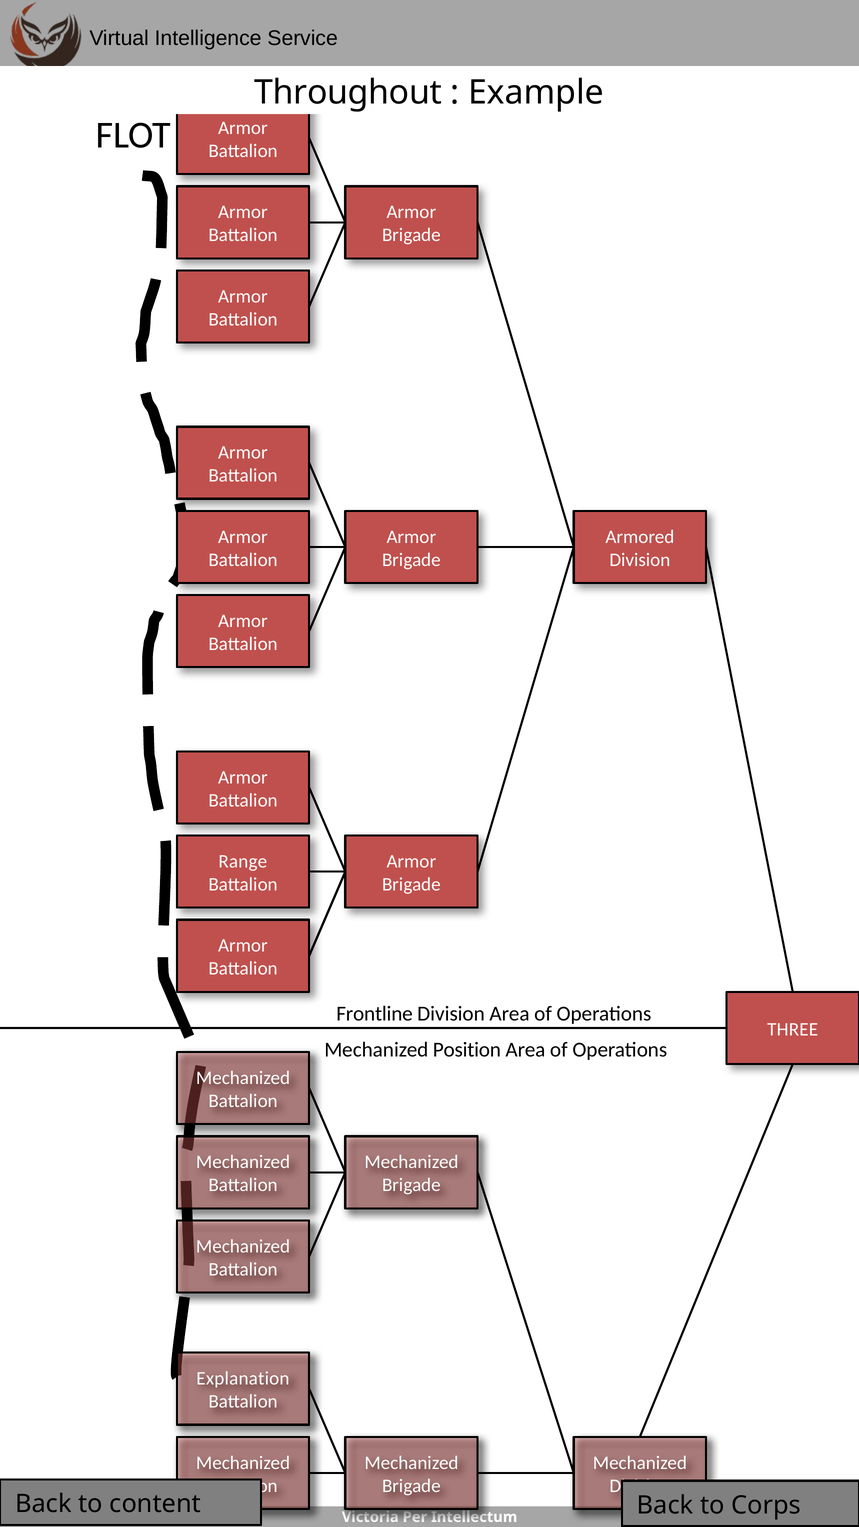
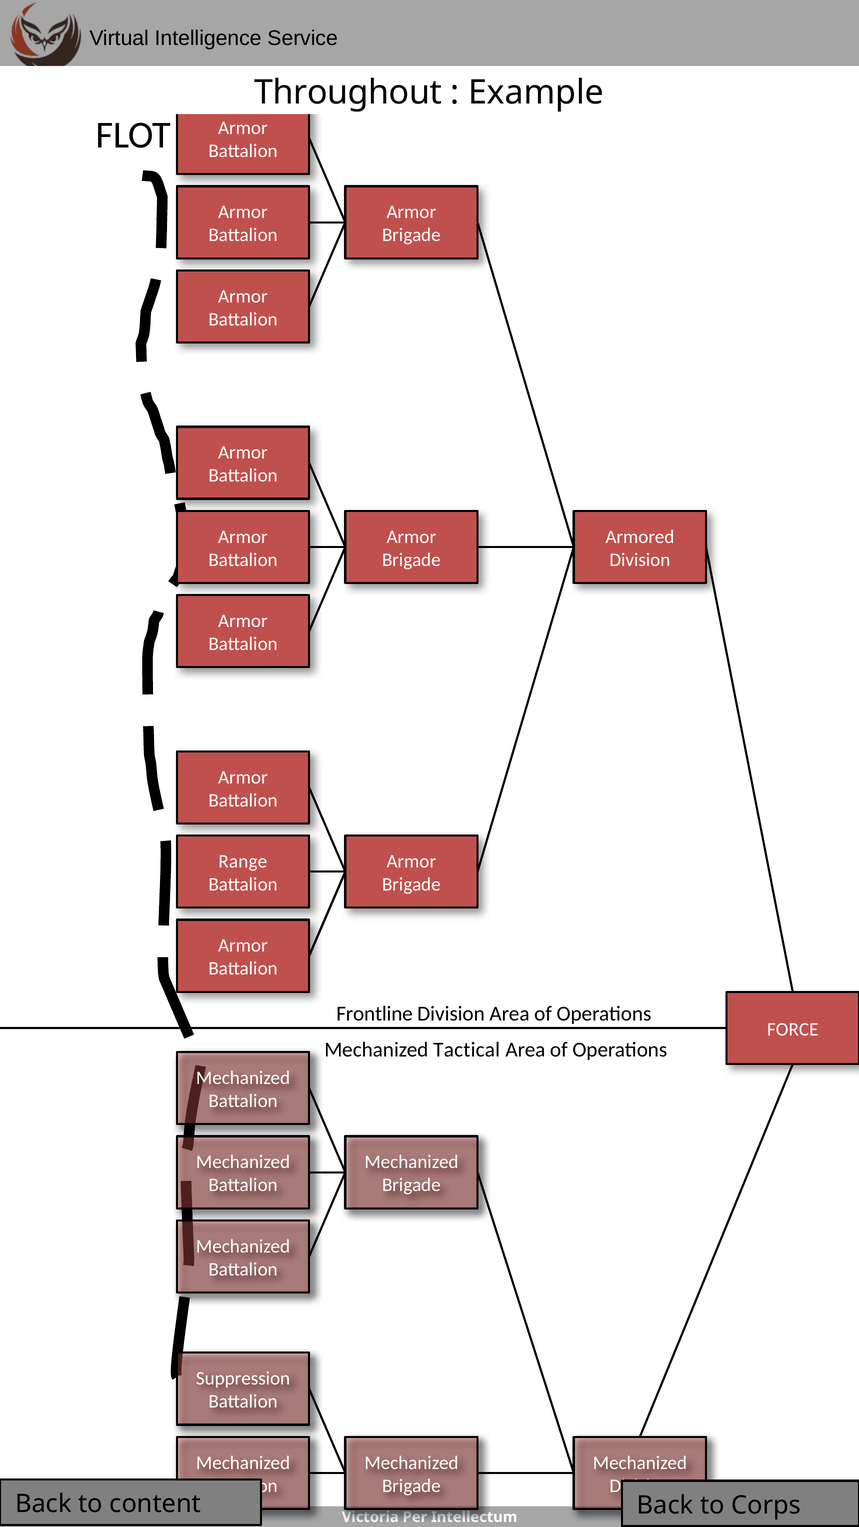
THREE: THREE -> FORCE (793, 1029)
Position: Position -> Tactical (467, 1050)
Explanation: Explanation -> Suppression (243, 1379)
